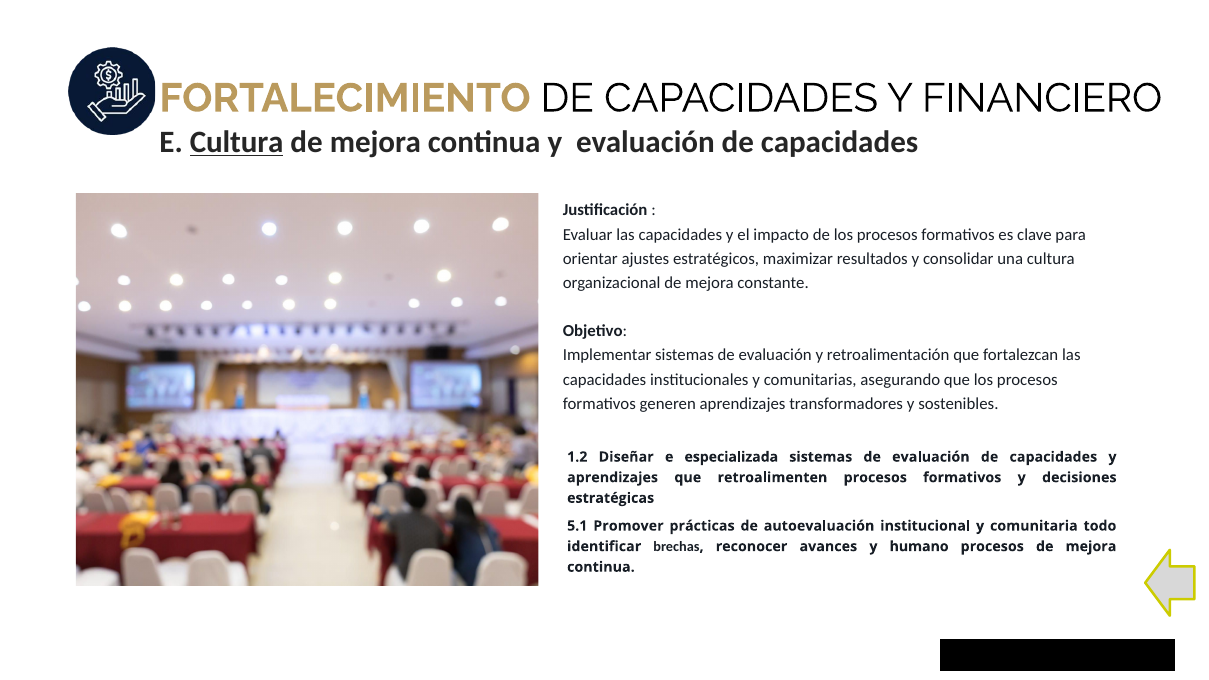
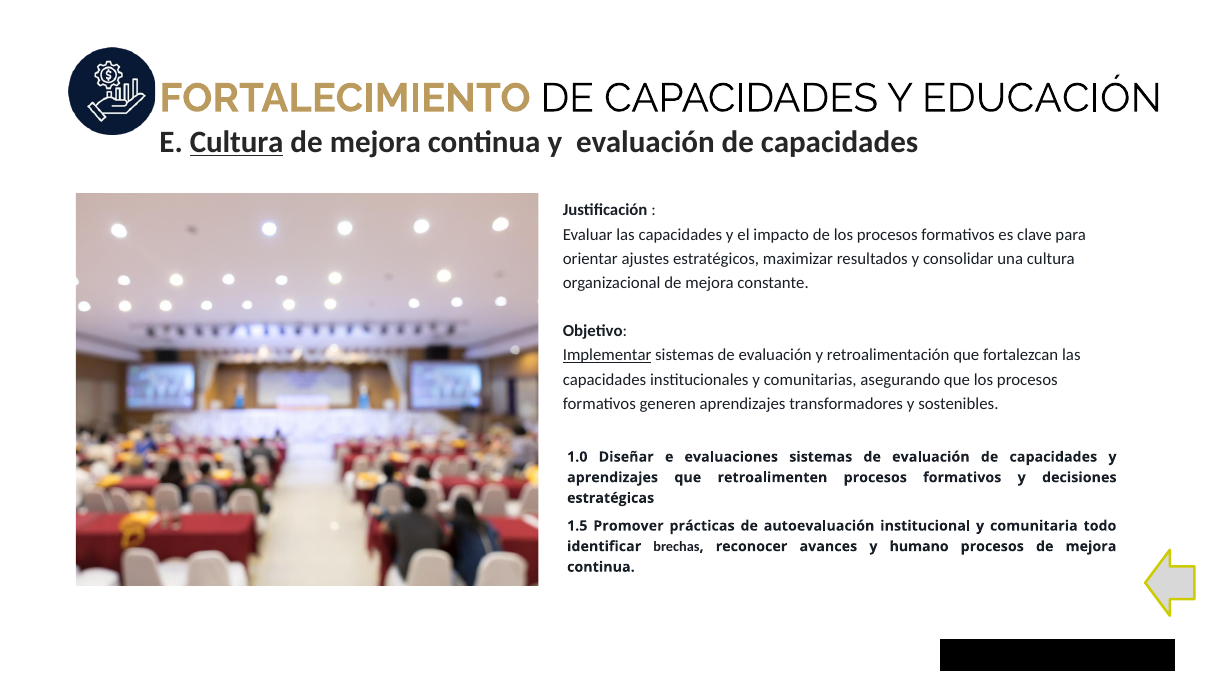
FINANCIERO: FINANCIERO -> EDUCACIÓN (1042, 98)
Implementar underline: none -> present (607, 355)
1.2: 1.2 -> 1.0 (577, 457)
especializada: especializada -> evaluaciones (731, 457)
5.1: 5.1 -> 1.5 (577, 526)
